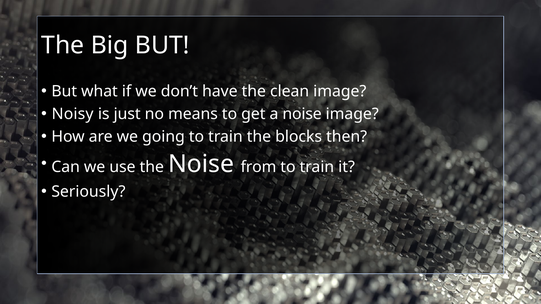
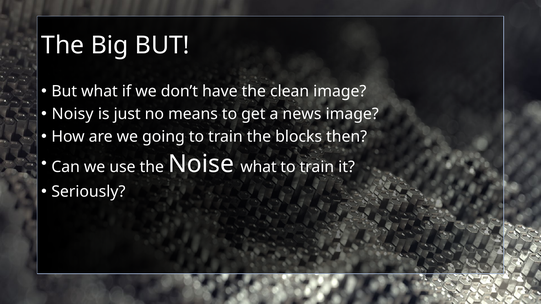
a noise: noise -> news (302, 114)
Noise from: from -> what (259, 167)
